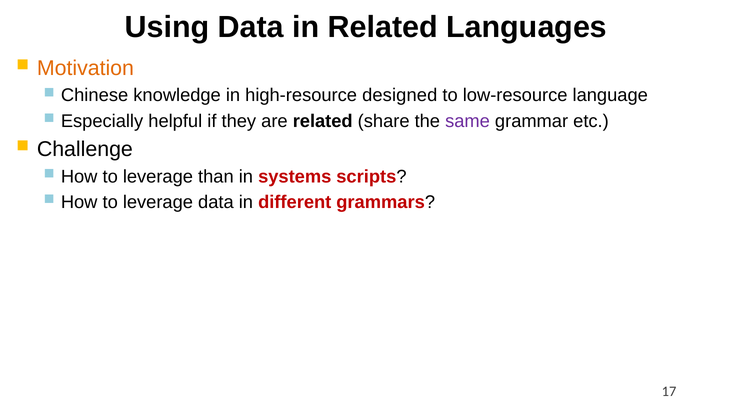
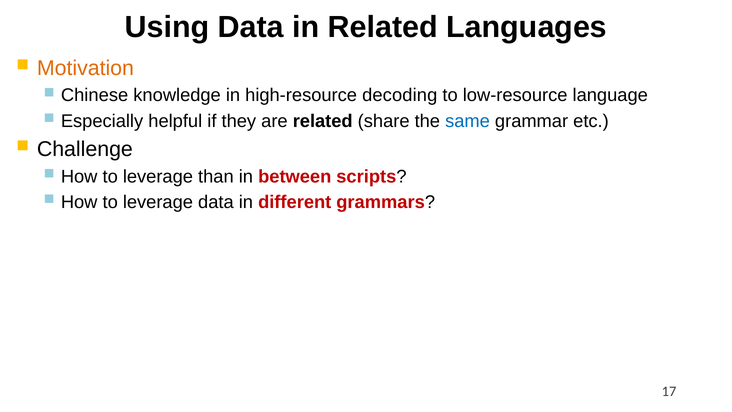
designed: designed -> decoding (400, 95)
same colour: purple -> blue (468, 121)
systems: systems -> between (295, 176)
